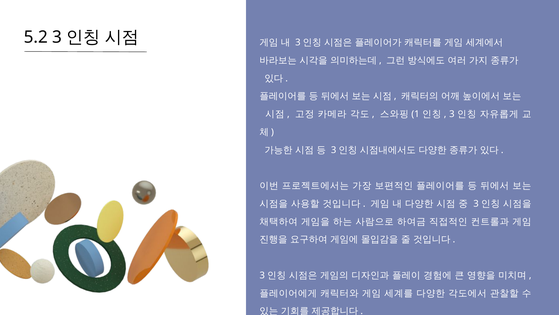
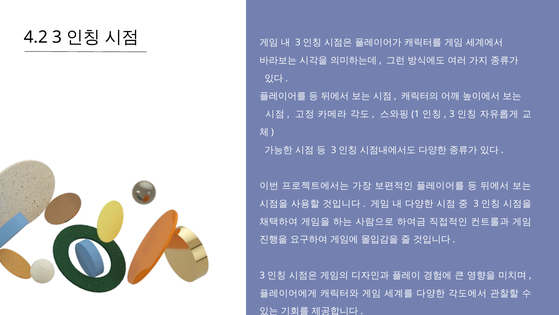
5.2: 5.2 -> 4.2 (36, 37)
